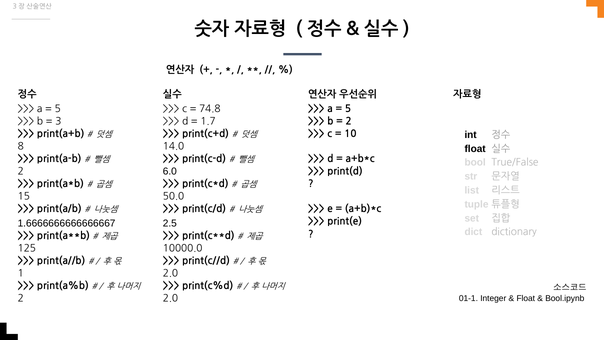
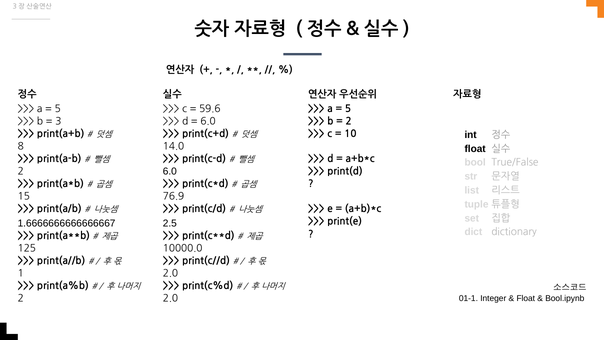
74.8: 74.8 -> 59.6 (210, 109)
1.7: 1.7 -> 6.0 (208, 121)
50.0: 50.0 -> 76.9 (174, 196)
